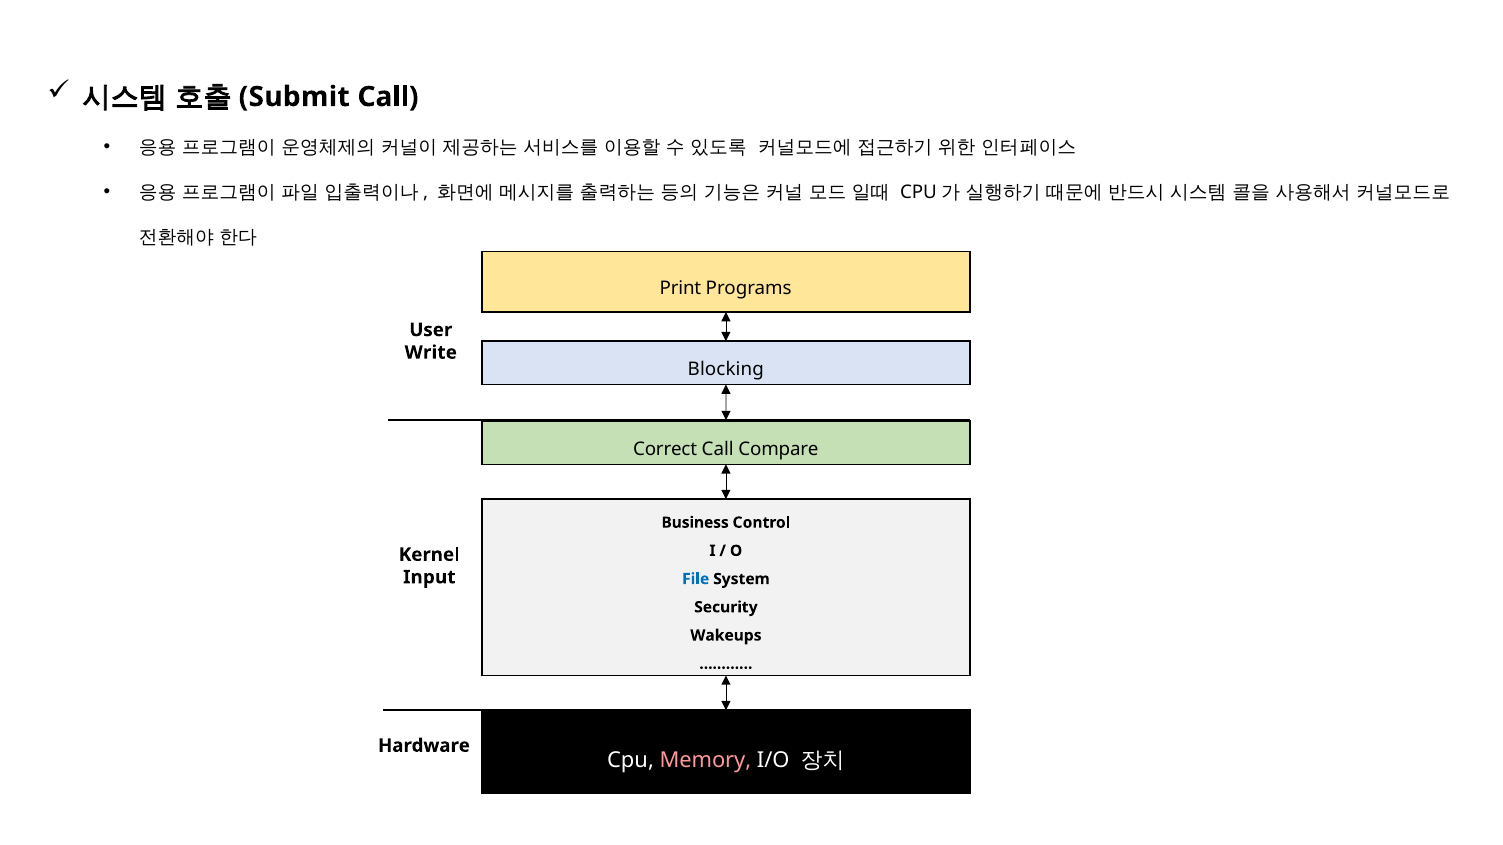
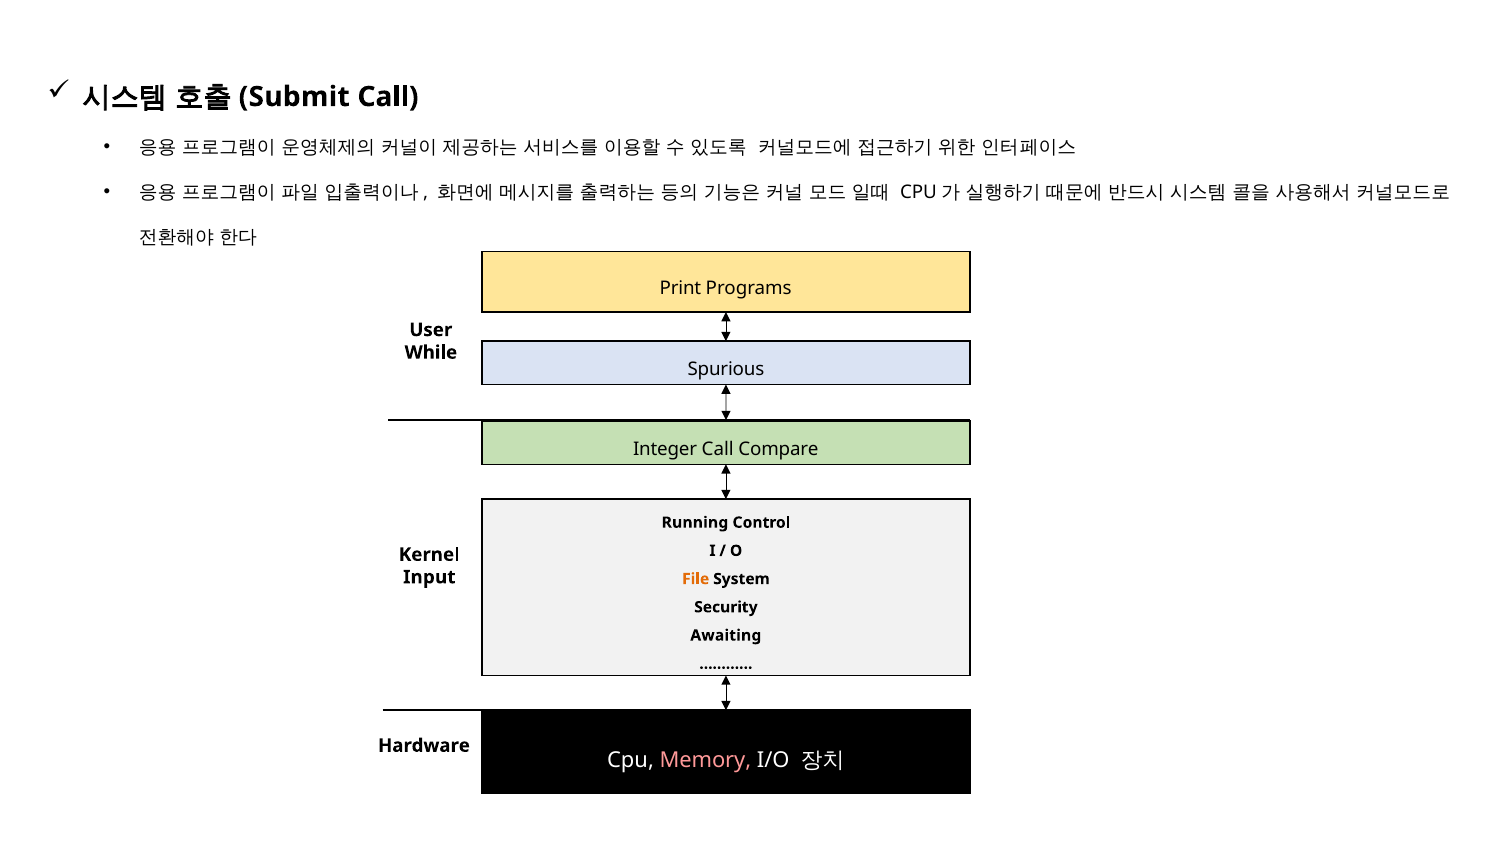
Write: Write -> While (431, 353)
Blocking: Blocking -> Spurious (726, 370)
Correct: Correct -> Integer (665, 450)
Business: Business -> Running (695, 523)
File colour: blue -> orange (696, 579)
Wakeups: Wakeups -> Awaiting (726, 636)
